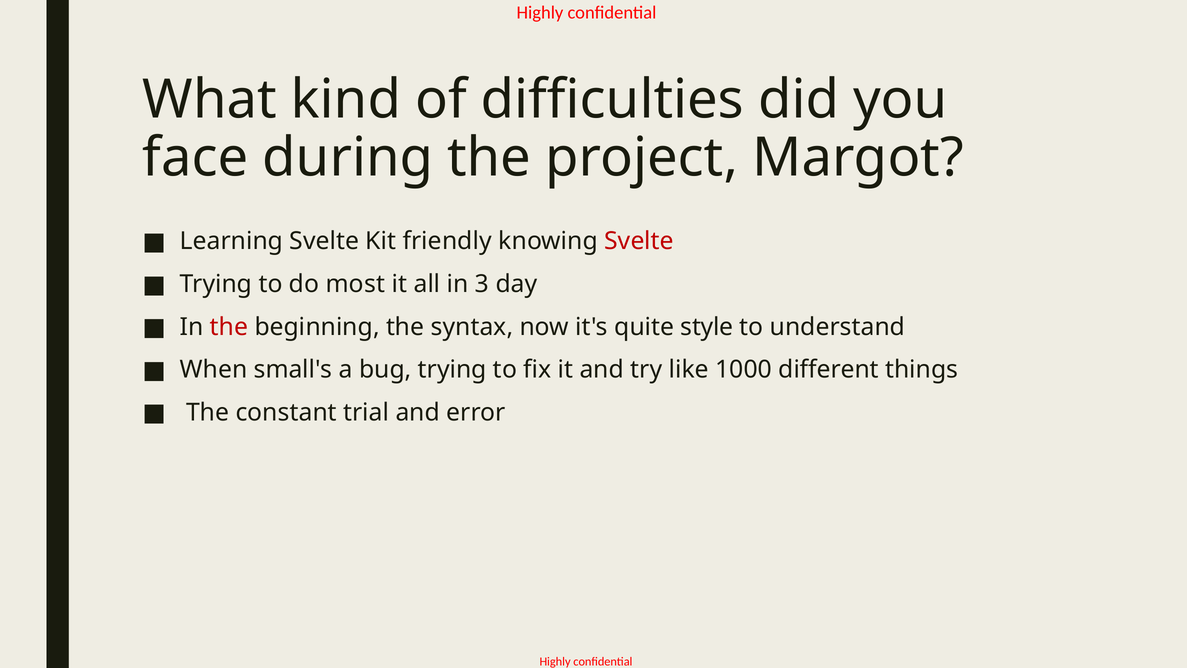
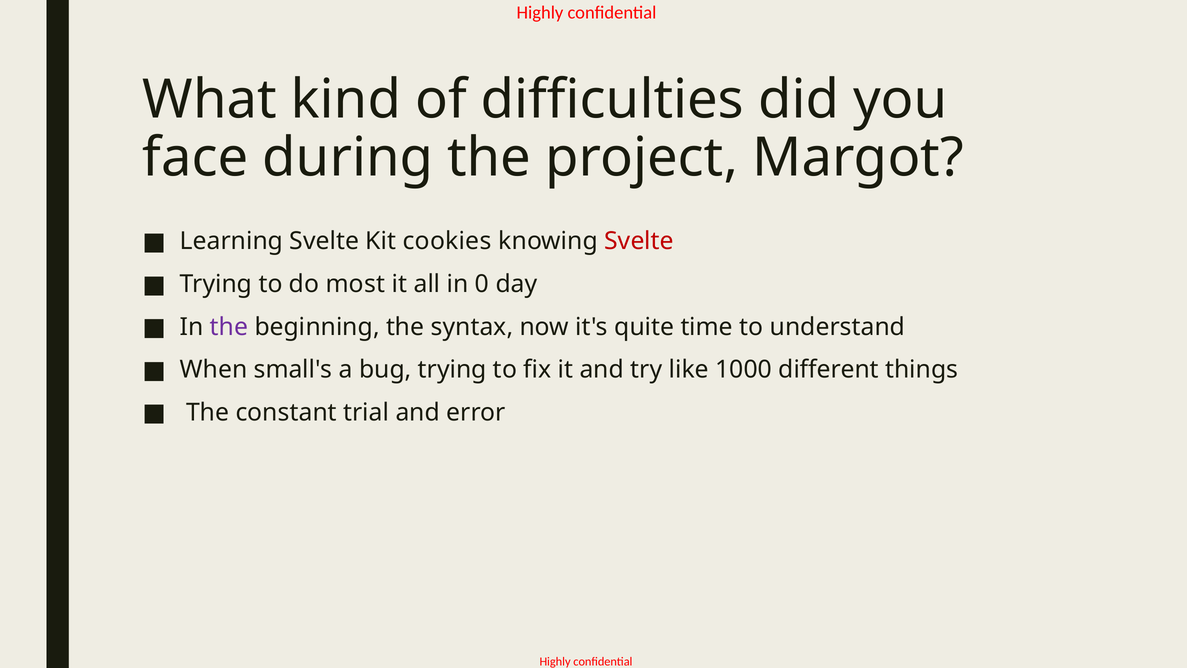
friendly: friendly -> cookies (447, 241)
3: 3 -> 0 (482, 284)
the colour: red -> purple (229, 327)
style: style -> time (707, 327)
